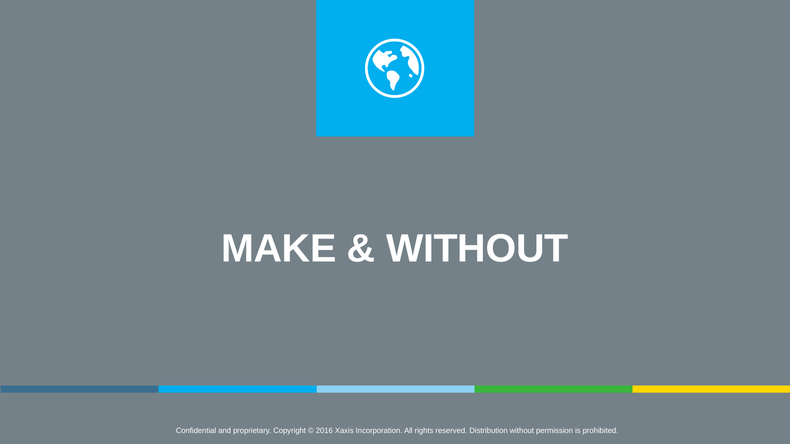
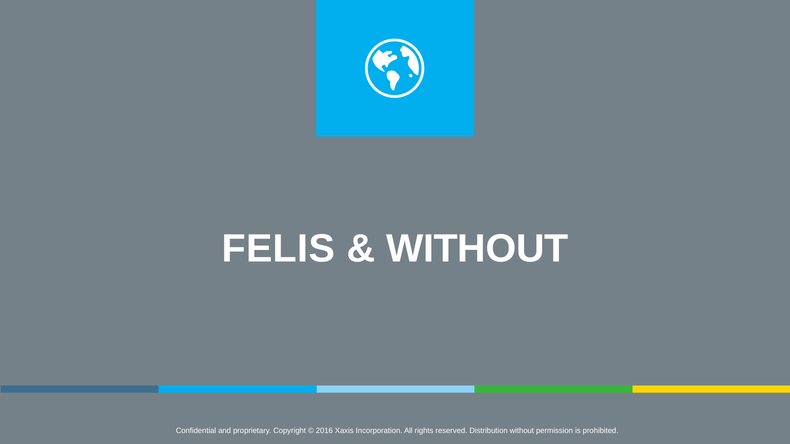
MAKE: MAKE -> FELIS (278, 249)
